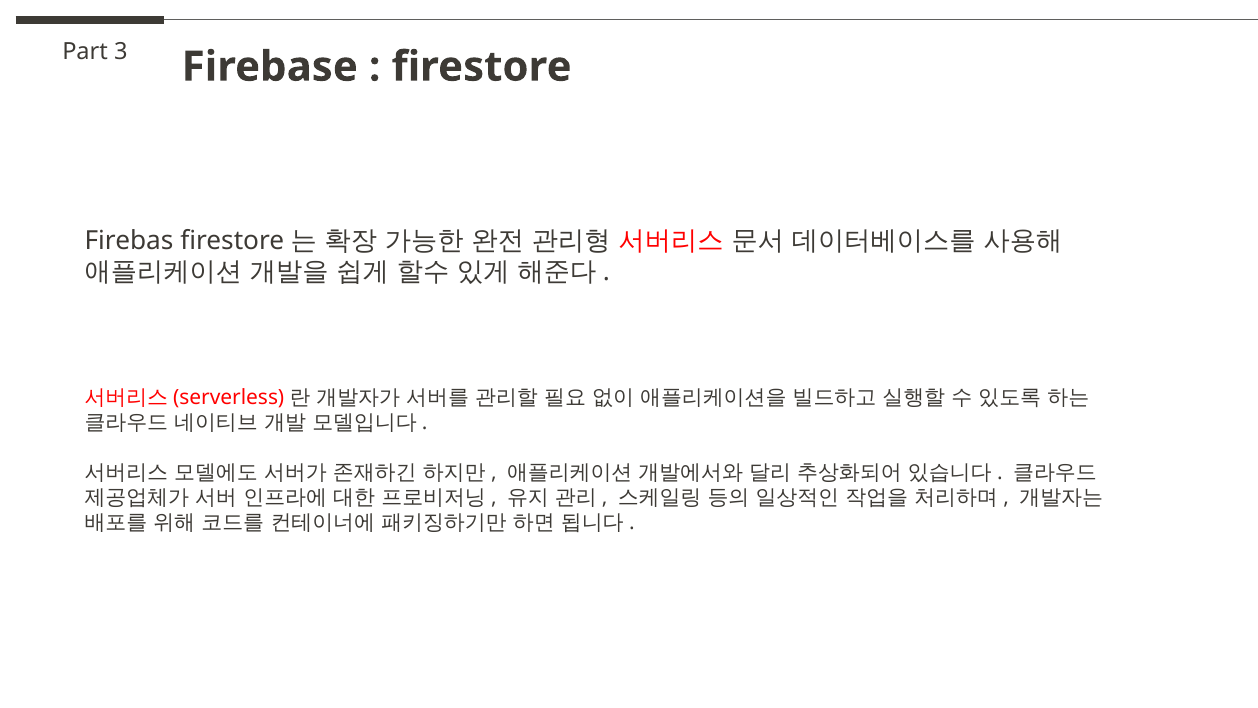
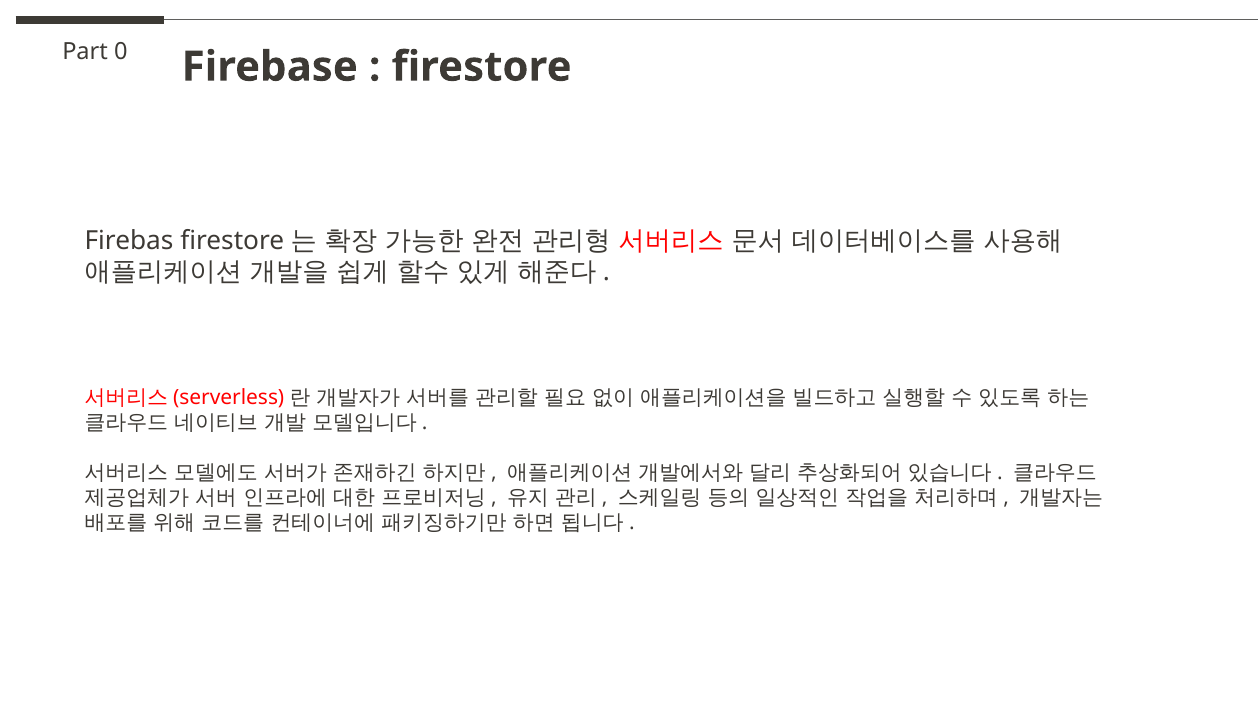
3: 3 -> 0 (121, 52)
